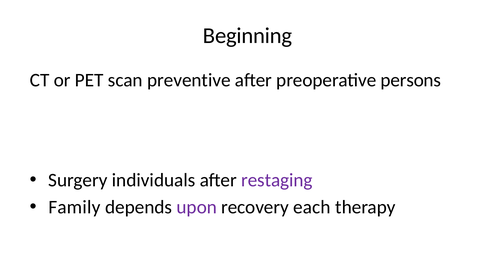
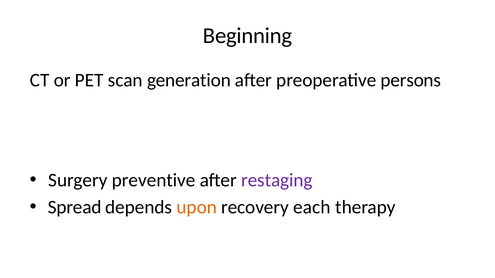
preventive: preventive -> generation (189, 80)
individuals: individuals -> preventive (154, 181)
Family: Family -> Spread (75, 207)
upon colour: purple -> orange (197, 207)
